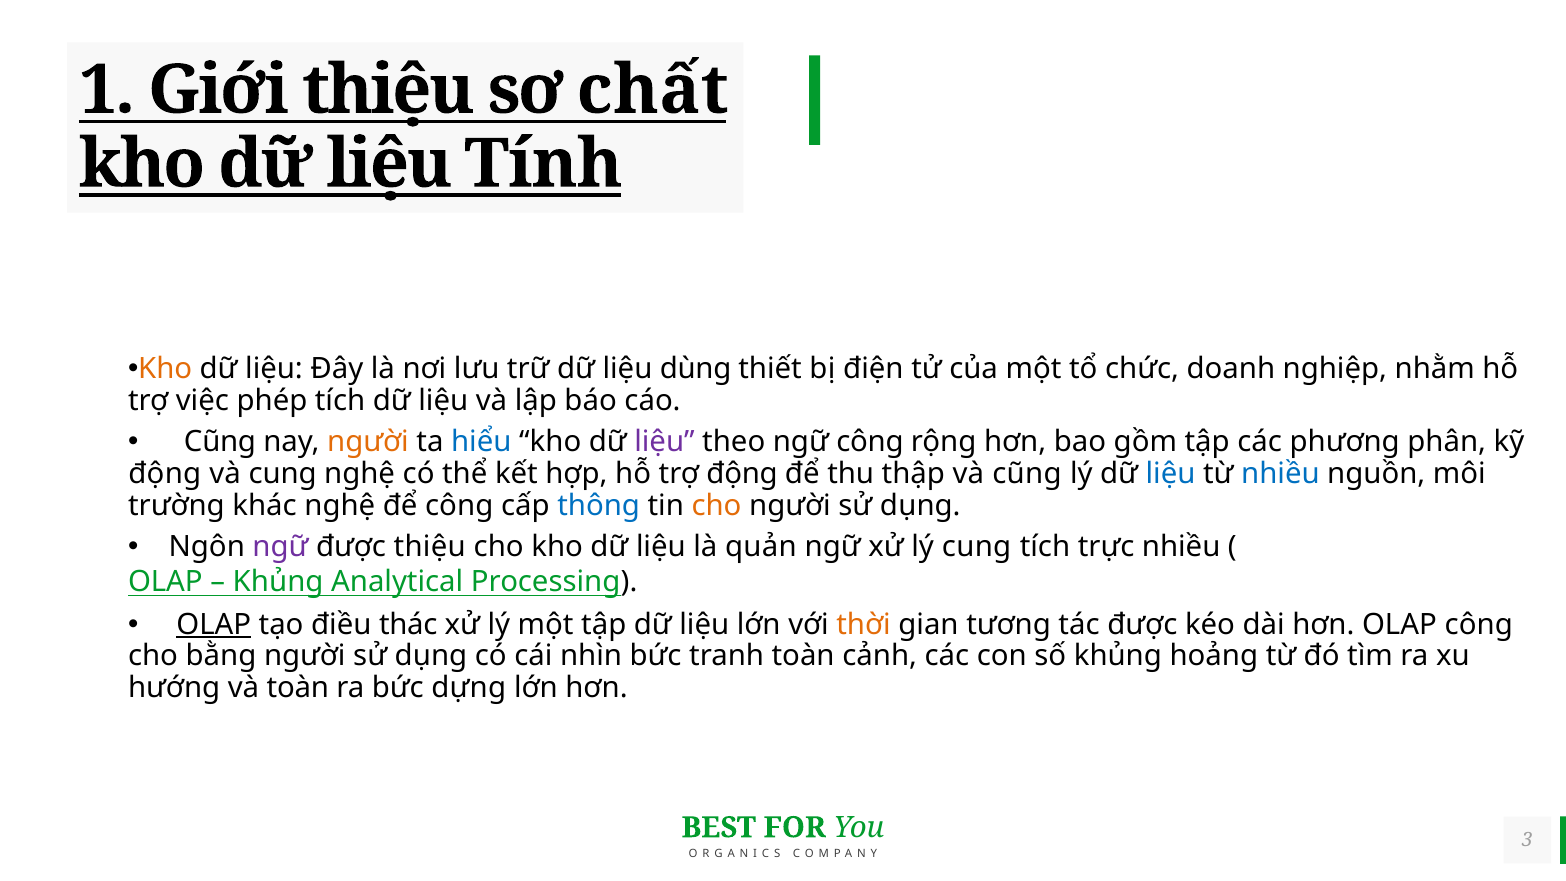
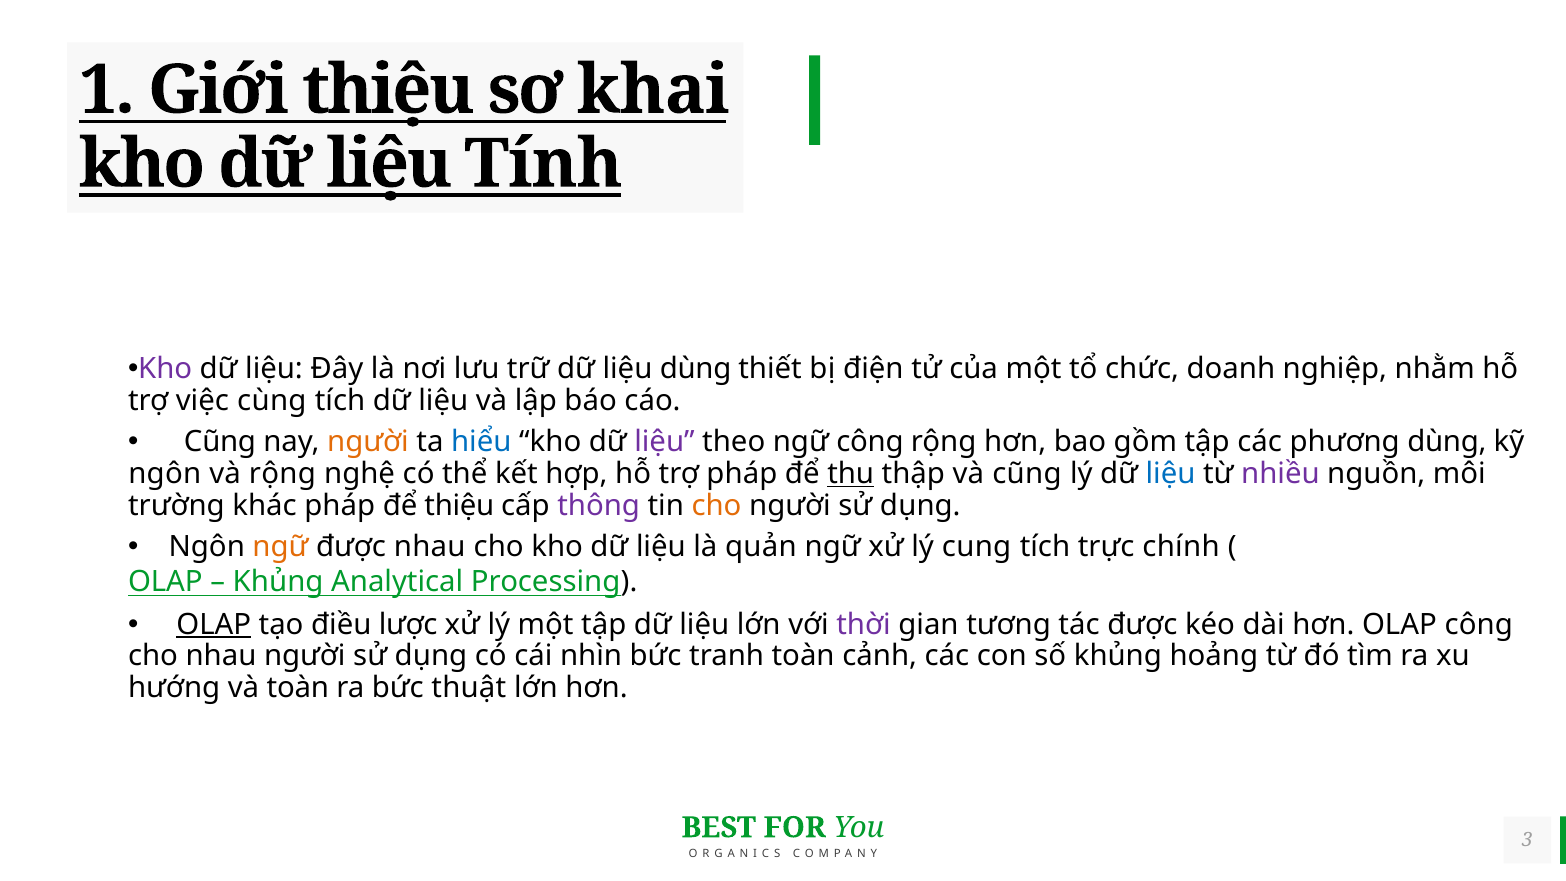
chất: chất -> khai (653, 90)
Kho colour: orange -> purple (165, 369)
phép: phép -> cùng (272, 401)
phương phân: phân -> dùng (1447, 442)
động: động -> ngôn (165, 474)
và cung: cung -> rộng (282, 474)
trợ động: động -> pháp (742, 474)
thu underline: none -> present (851, 474)
nhiều colour: blue -> purple (1280, 474)
khác nghệ: nghệ -> pháp (340, 505)
để công: công -> thiệu (459, 505)
thông colour: blue -> purple (599, 505)
ngữ colour: purple -> orange (280, 547)
được thiệu: thiệu -> nhau (430, 547)
trực nhiều: nhiều -> chính (1181, 547)
thác: thác -> lược (408, 624)
thời colour: orange -> purple (864, 624)
cho bằng: bằng -> nhau (221, 656)
dựng: dựng -> thuật (469, 688)
